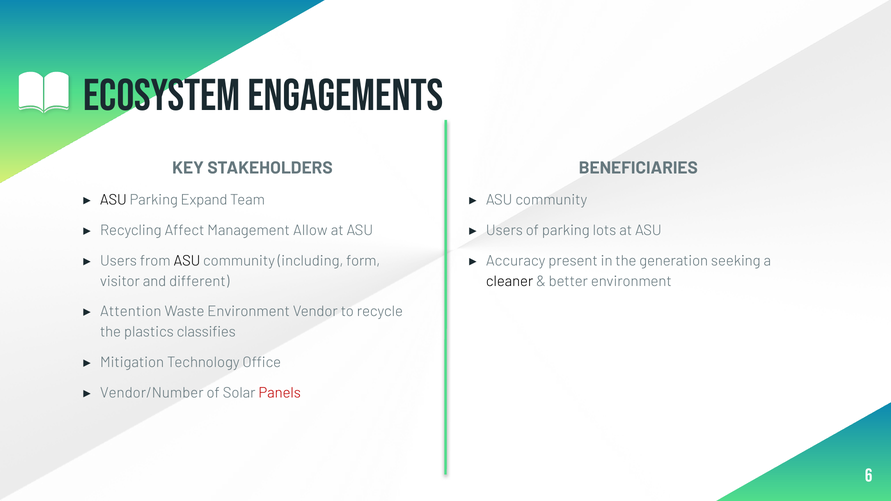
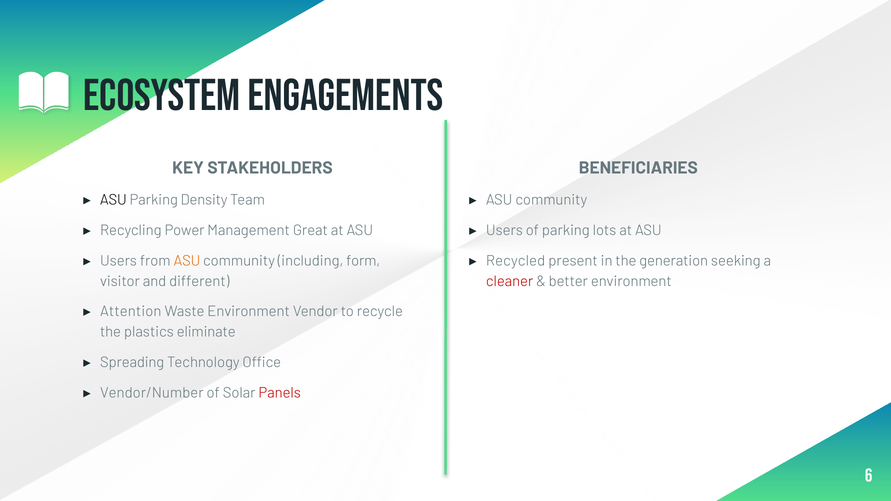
Expand: Expand -> Density (204, 200)
Affect: Affect -> Power (184, 230)
Allow: Allow -> Great (310, 230)
ASU colour: black -> orange (187, 261)
Accuracy: Accuracy -> Recycled (516, 261)
cleaner colour: black -> red (510, 281)
classifies: classifies -> eliminate (206, 332)
Mitigation: Mitigation -> Spreading (132, 362)
